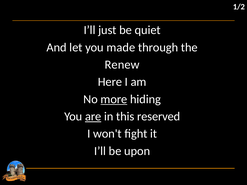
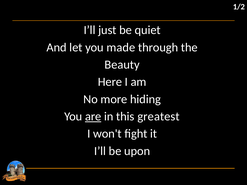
Renew: Renew -> Beauty (122, 65)
more underline: present -> none (114, 99)
reserved: reserved -> greatest (159, 117)
